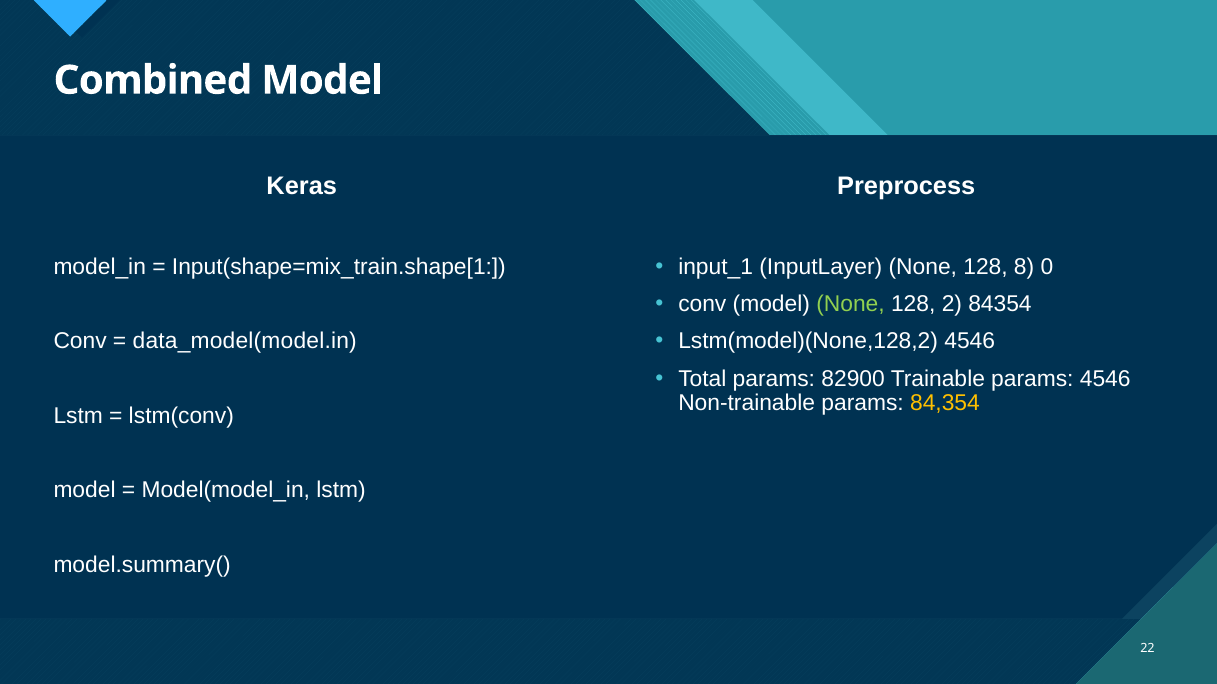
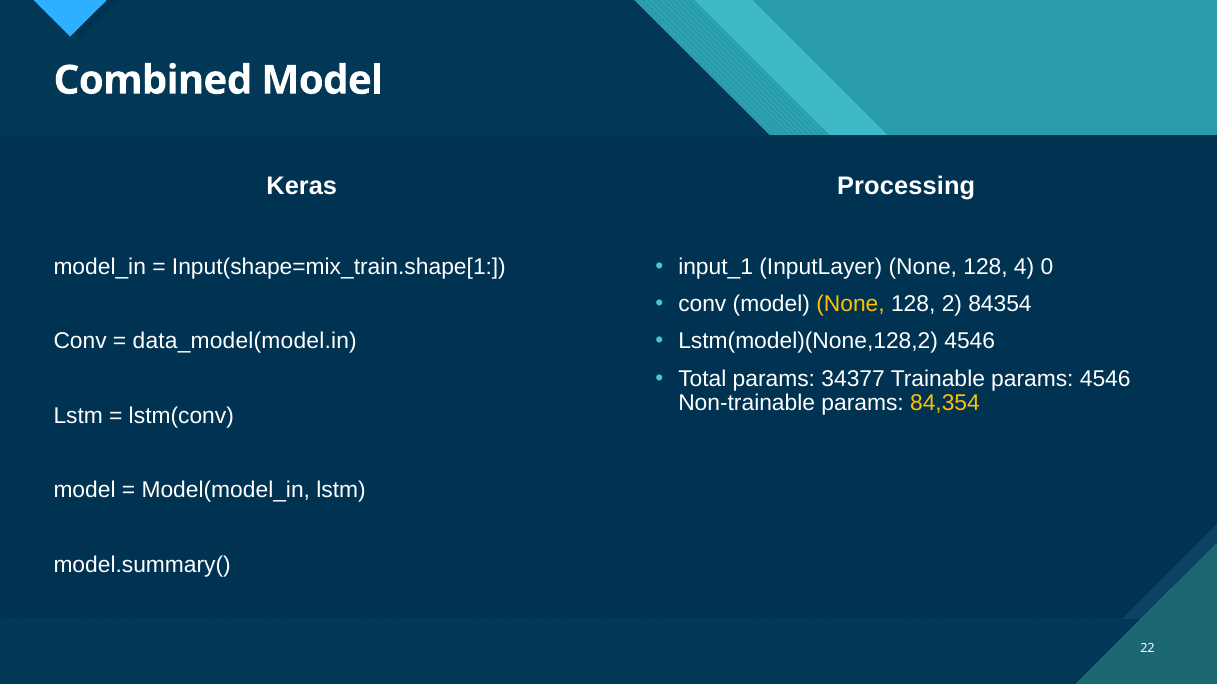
Preprocess: Preprocess -> Processing (906, 186)
8: 8 -> 4 (1024, 267)
None colour: light green -> yellow (851, 304)
82900: 82900 -> 34377 (853, 379)
